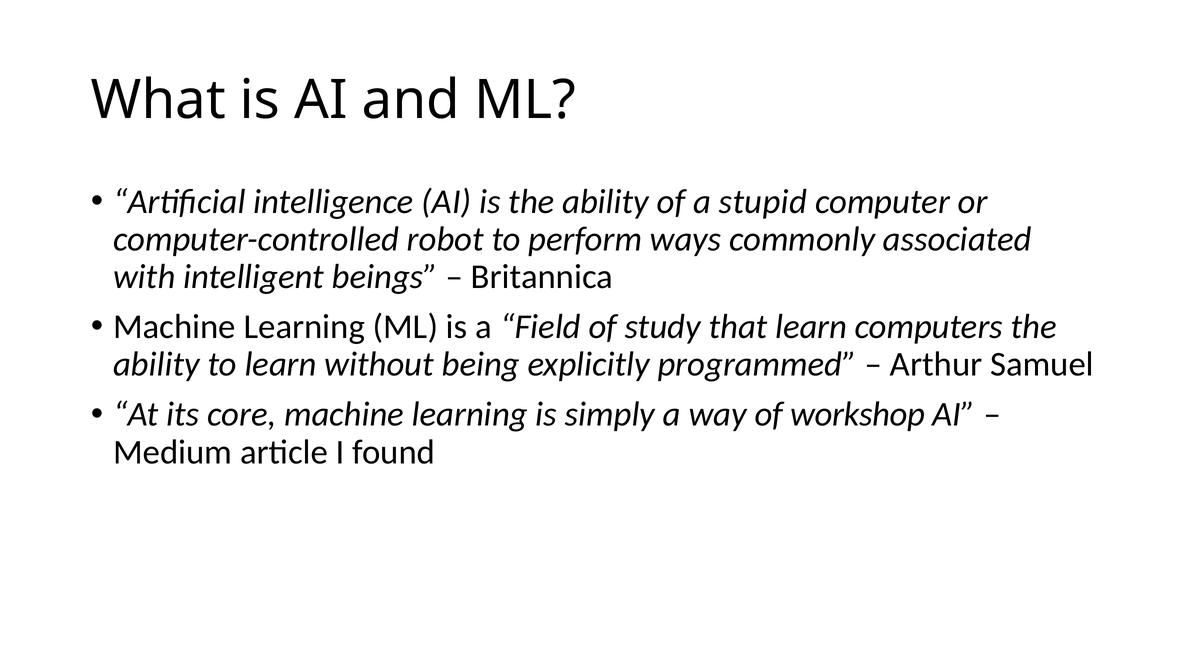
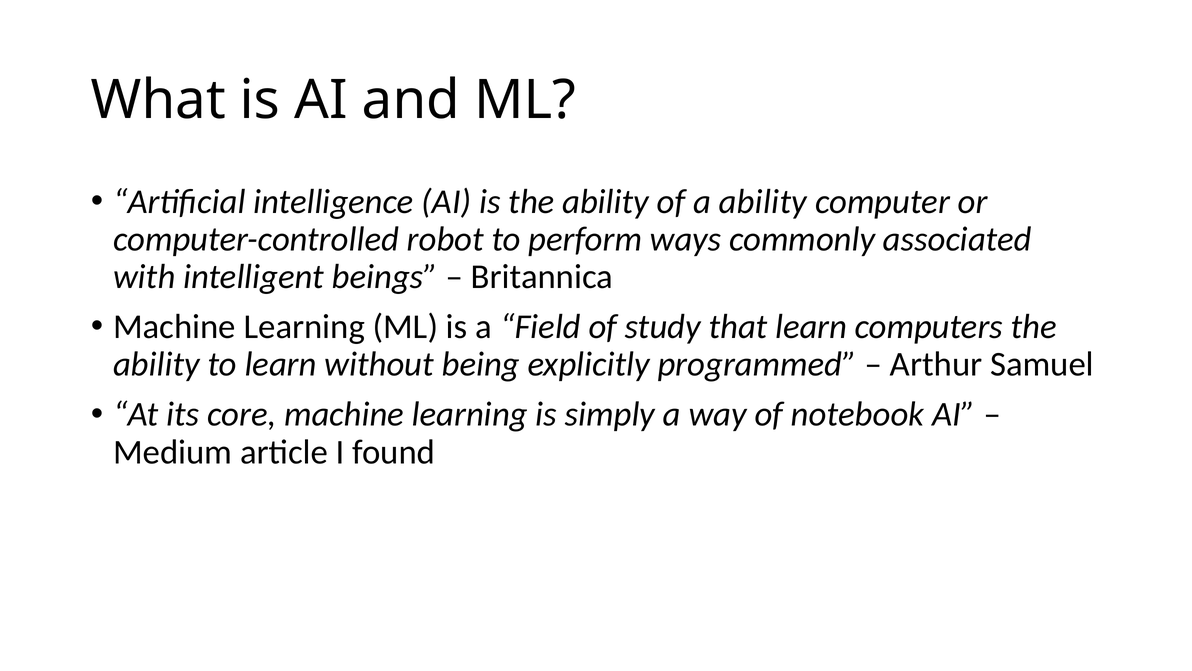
a stupid: stupid -> ability (763, 202)
workshop: workshop -> notebook (857, 414)
